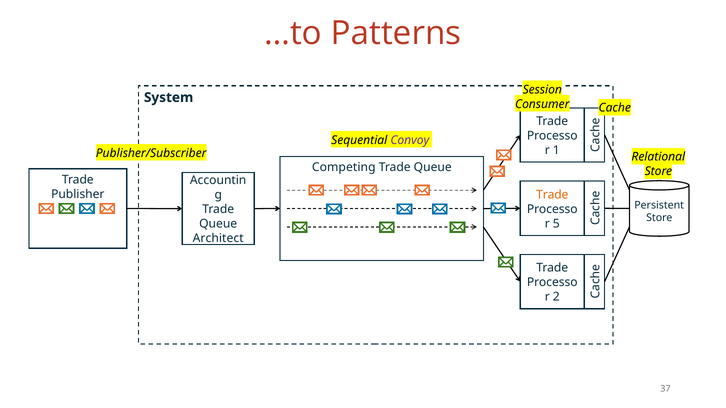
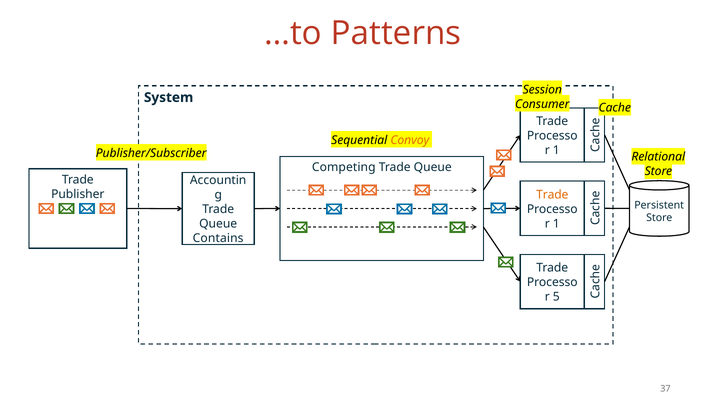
Convoy colour: purple -> orange (410, 140)
5: 5 -> 1 (556, 224)
Architect: Architect -> Contains (218, 239)
2: 2 -> 5 (556, 297)
